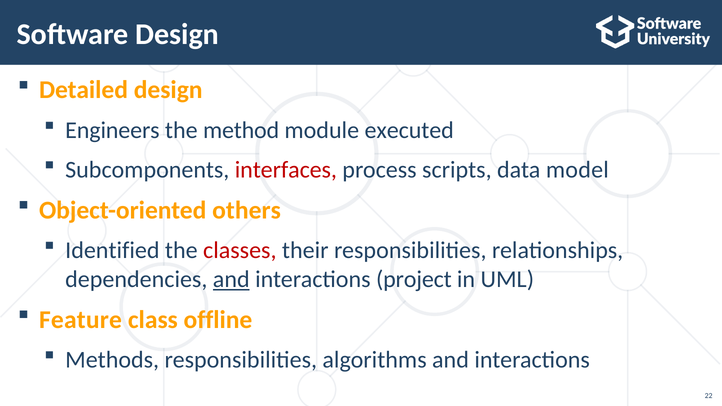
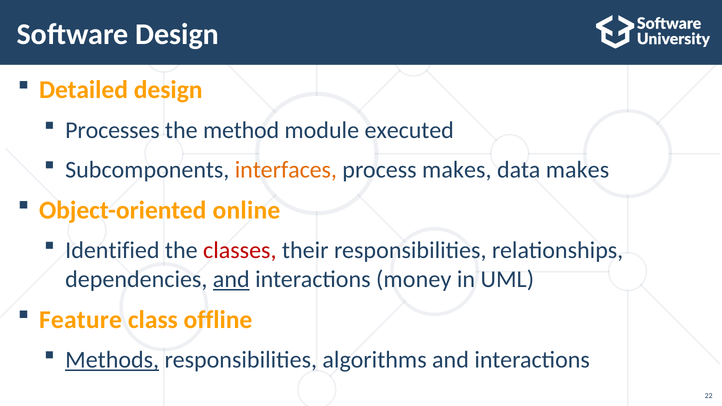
Engineers: Engineers -> Processes (112, 130)
interfaces colour: red -> orange (286, 170)
process scripts: scripts -> makes (457, 170)
data model: model -> makes (577, 170)
others: others -> online (246, 210)
project: project -> money (414, 279)
Methods underline: none -> present (112, 360)
